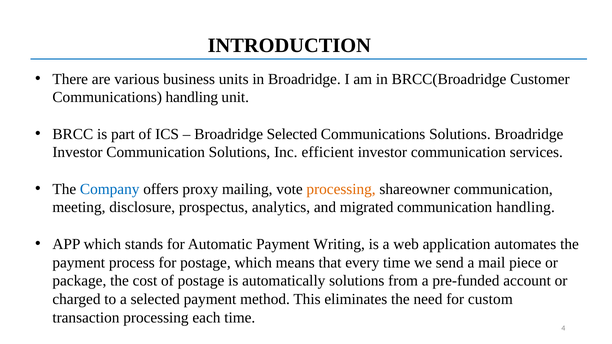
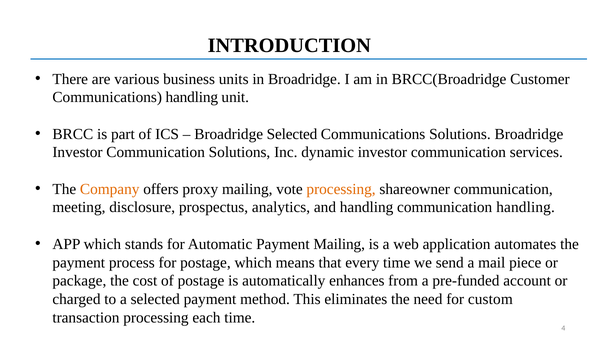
efficient: efficient -> dynamic (328, 152)
Company colour: blue -> orange (110, 189)
and migrated: migrated -> handling (367, 208)
Payment Writing: Writing -> Mailing (339, 244)
automatically solutions: solutions -> enhances (357, 281)
